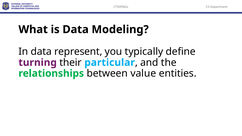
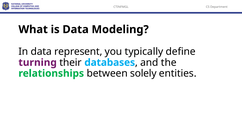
particular: particular -> databases (110, 63)
value: value -> solely (143, 73)
